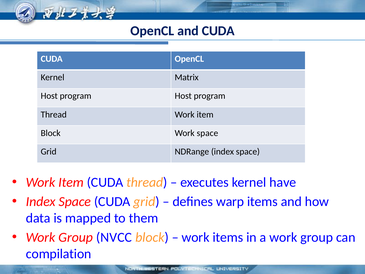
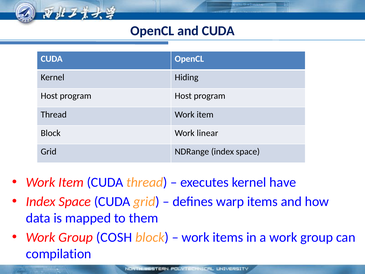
Matrix: Matrix -> Hiding (187, 77)
Work space: space -> linear (207, 133)
NVCC: NVCC -> COSH (114, 237)
